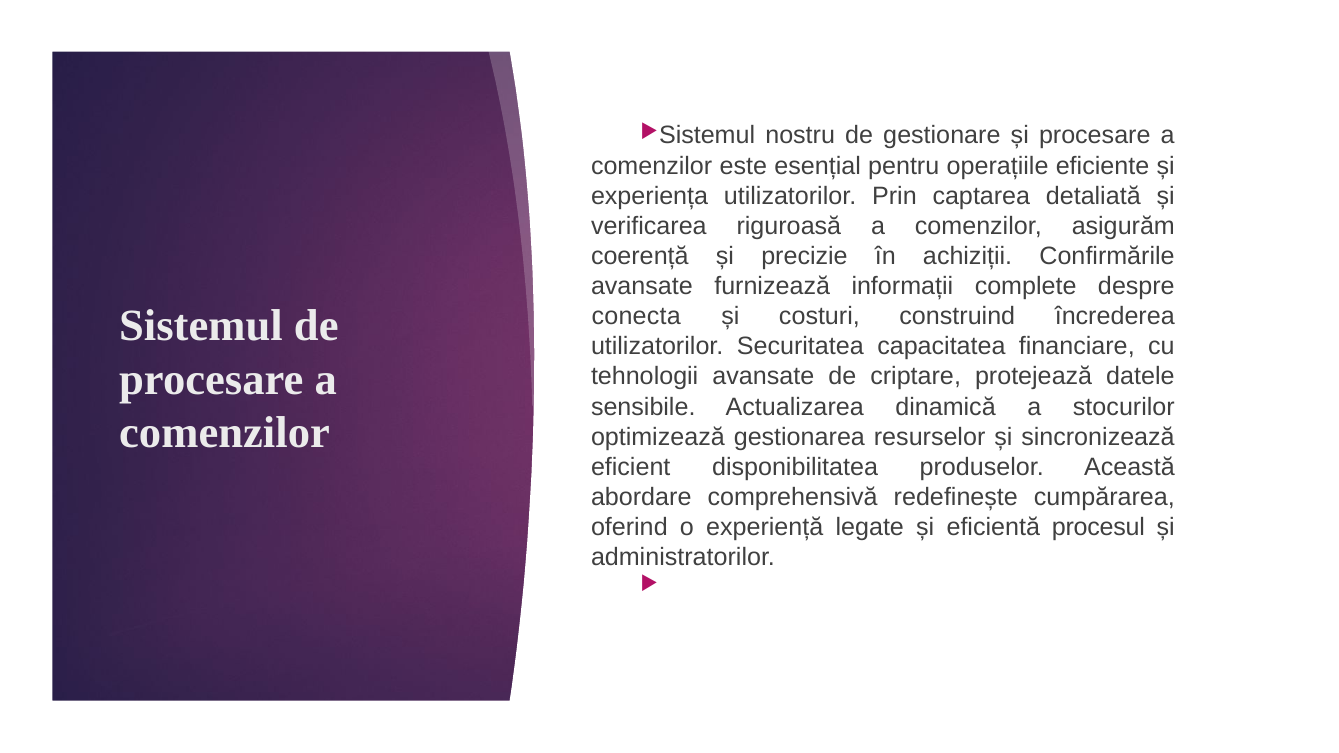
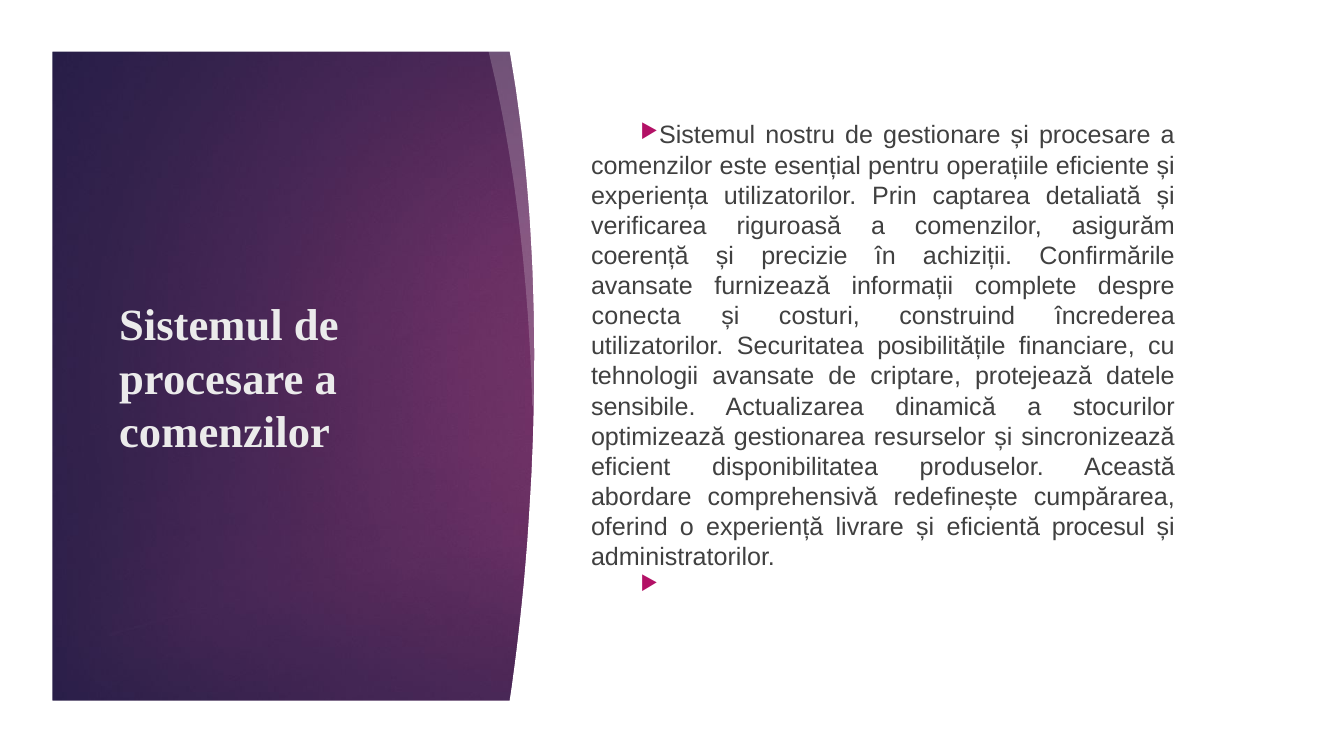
capacitatea: capacitatea -> posibilitățile (941, 347)
legate: legate -> livrare (870, 527)
